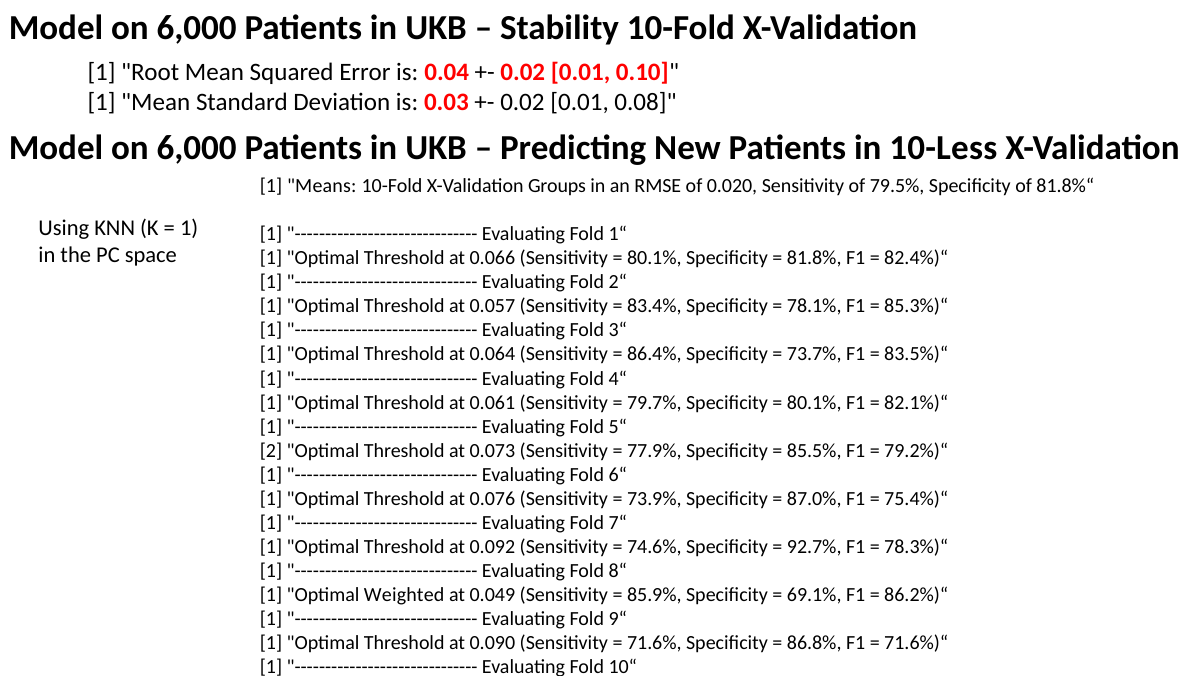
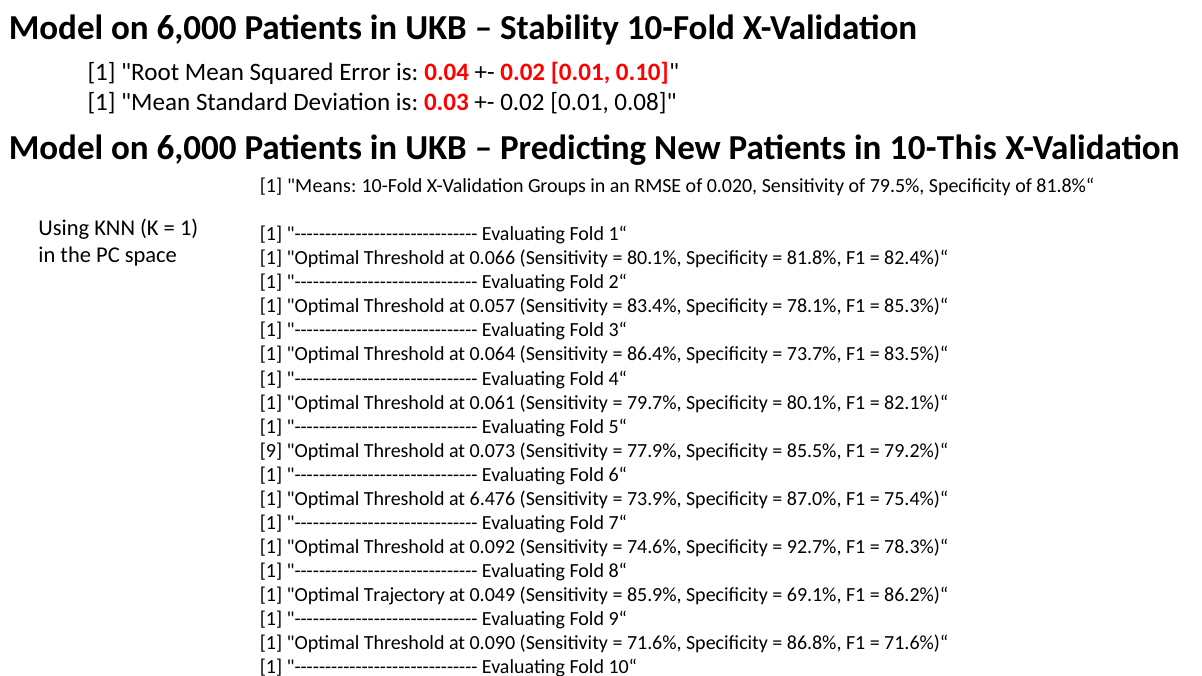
10-Less: 10-Less -> 10-This (943, 148)
2: 2 -> 9 (271, 451)
0.076: 0.076 -> 6.476 (492, 499)
Weighted: Weighted -> Trajectory (404, 595)
